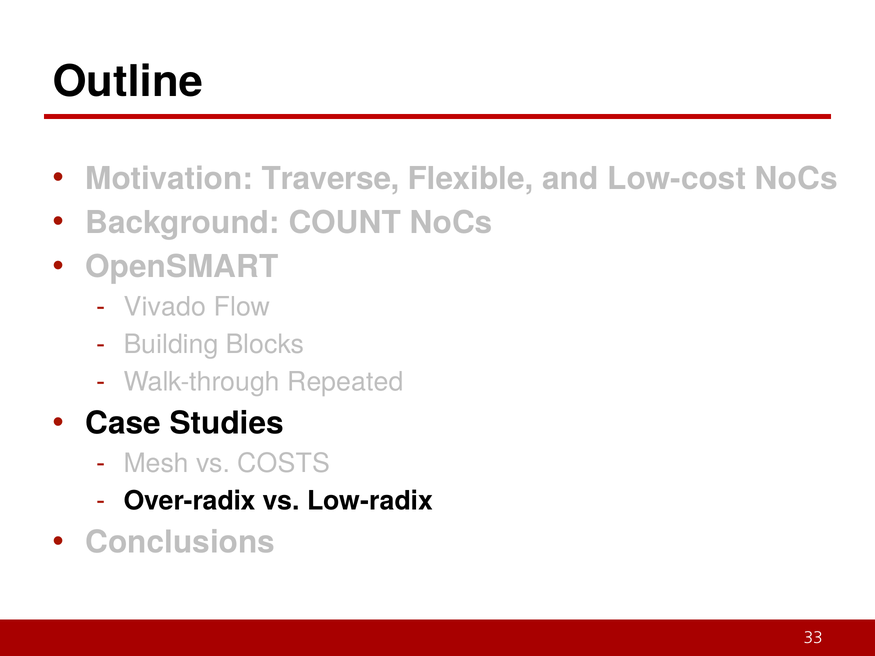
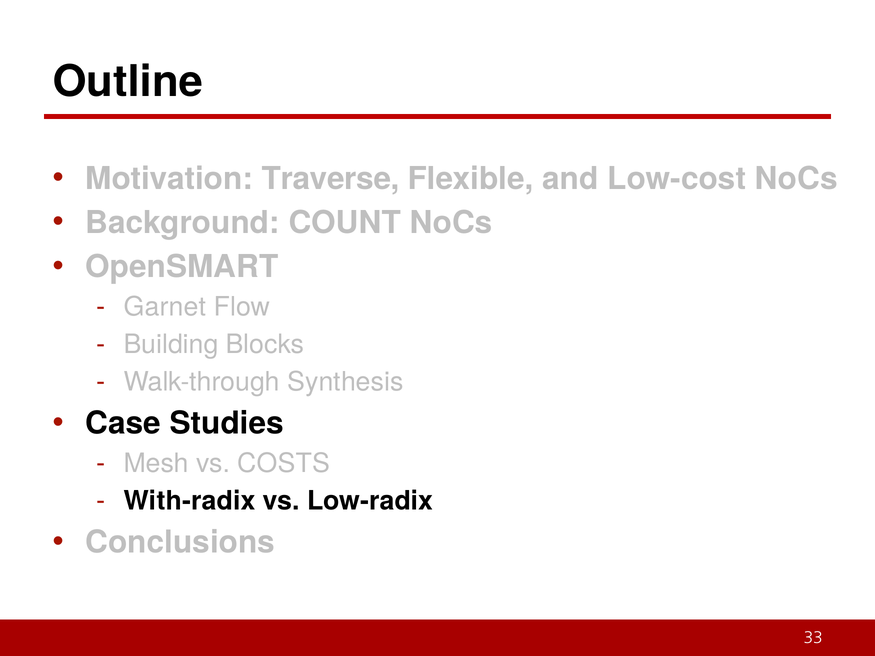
Vivado: Vivado -> Garnet (165, 307)
Repeated: Repeated -> Synthesis (345, 382)
Over-radix: Over-radix -> With-radix (190, 501)
